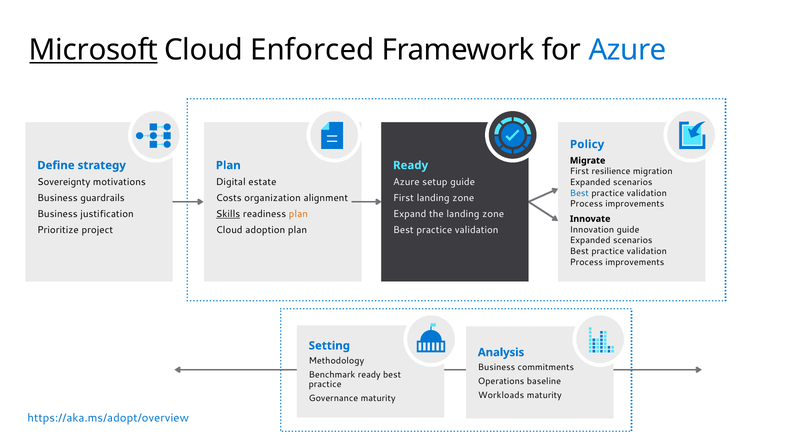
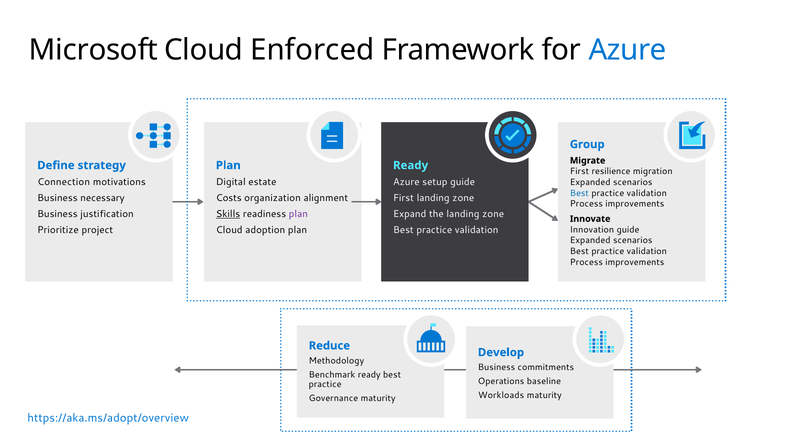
Microsoft underline: present -> none (94, 50)
Policy: Policy -> Group (587, 144)
Sovereignty: Sovereignty -> Connection (64, 182)
guardrails: guardrails -> necessary (103, 198)
plan colour: orange -> purple (298, 214)
Setting: Setting -> Reduce (329, 346)
Analysis: Analysis -> Develop (501, 353)
